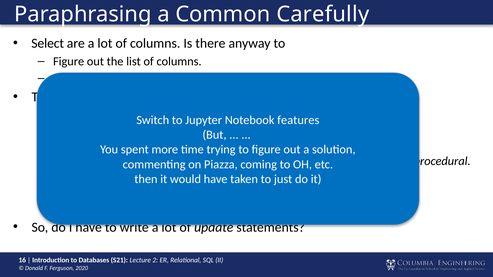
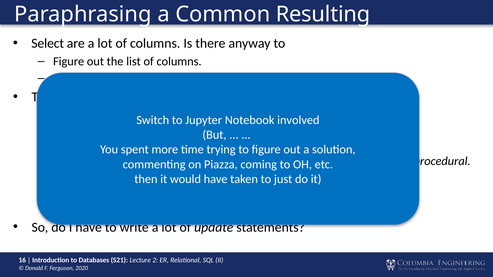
Carefully: Carefully -> Resulting (323, 14)
features: features -> involved (298, 120)
